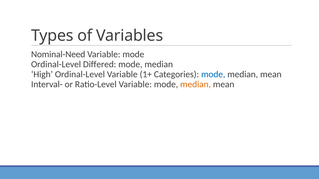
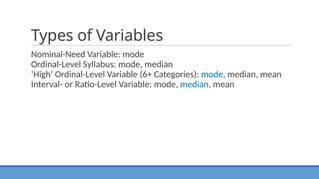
Differed: Differed -> Syllabus (100, 65)
1+: 1+ -> 6+ (146, 75)
median colour: orange -> blue (196, 85)
